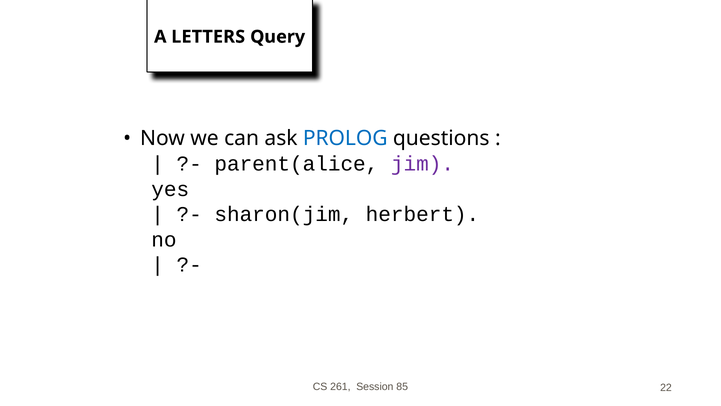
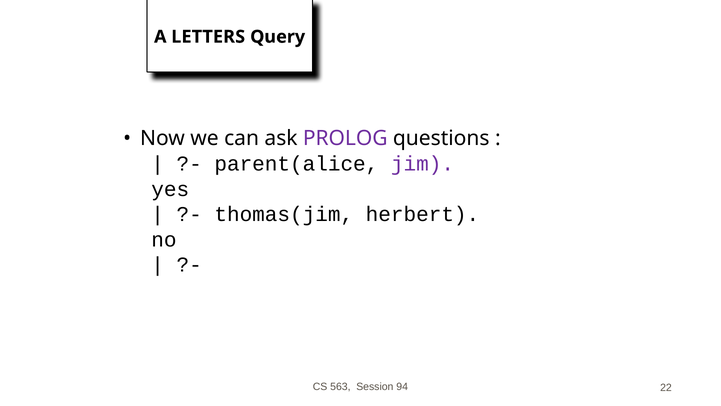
PROLOG colour: blue -> purple (345, 138)
sharon(jim: sharon(jim -> thomas(jim (284, 214)
261: 261 -> 563 (340, 386)
85: 85 -> 94 (402, 386)
